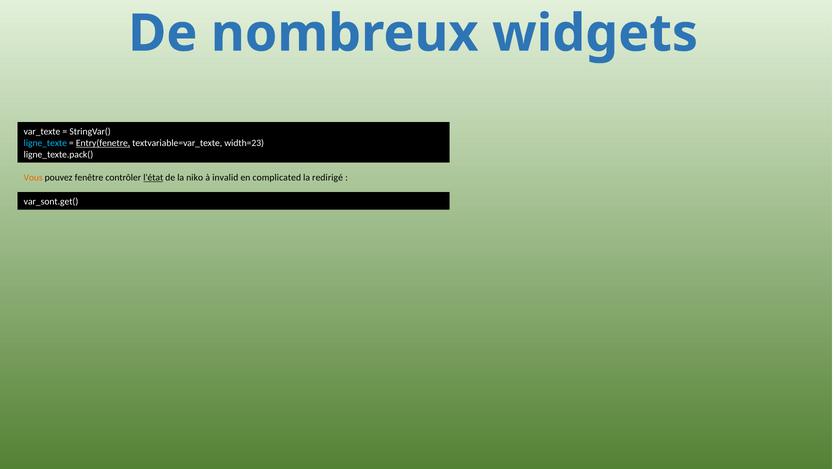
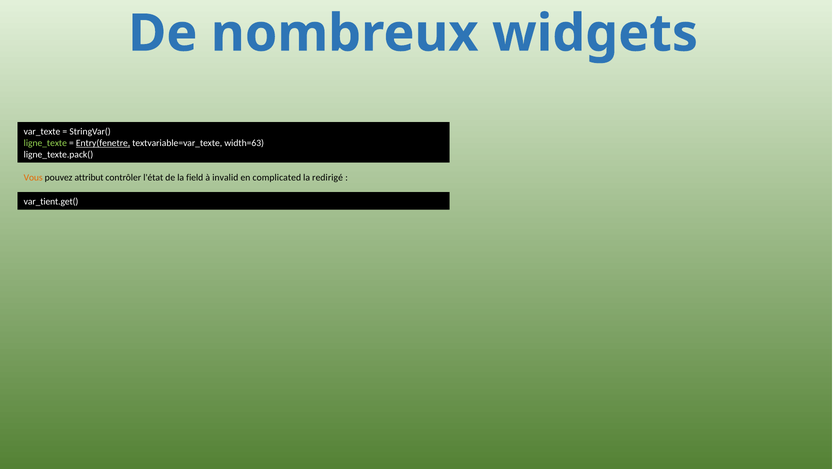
ligne_texte colour: light blue -> light green (45, 143)
width=23: width=23 -> width=63 (244, 143)
fenêtre: fenêtre -> attribut (89, 178)
l'état underline: present -> none (153, 178)
niko: niko -> field (195, 178)
var_sont.get(: var_sont.get( -> var_tient.get( (51, 202)
